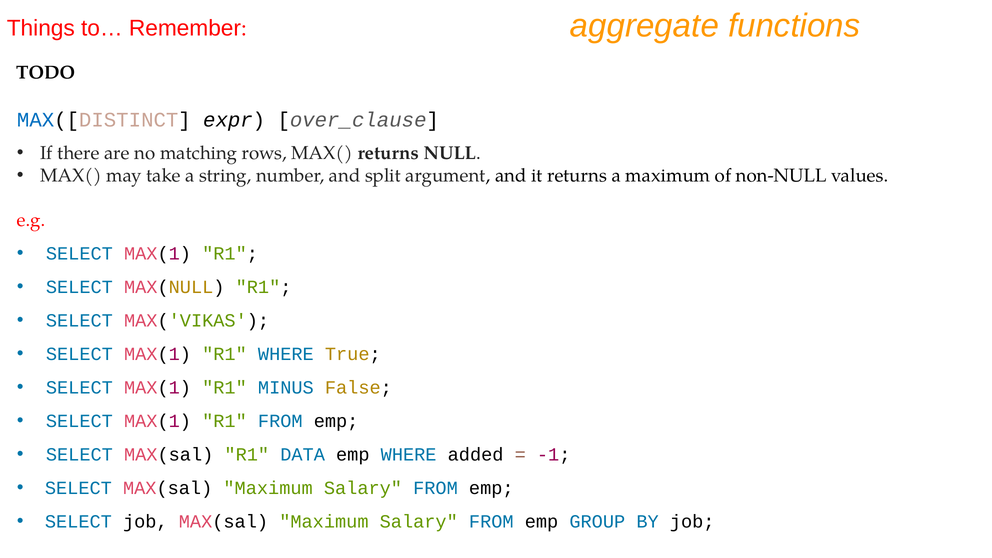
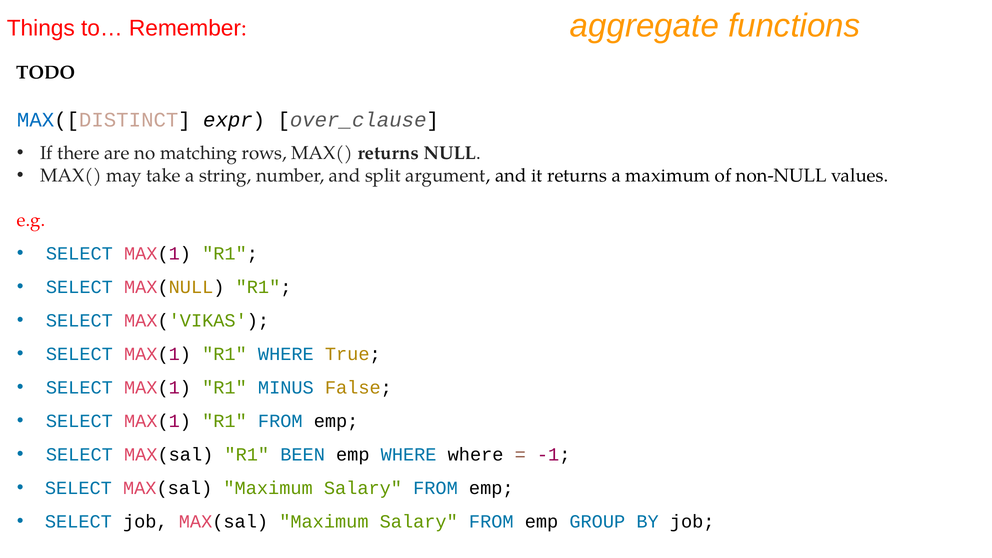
DATA: DATA -> BEEN (303, 455)
WHERE added: added -> where (476, 455)
